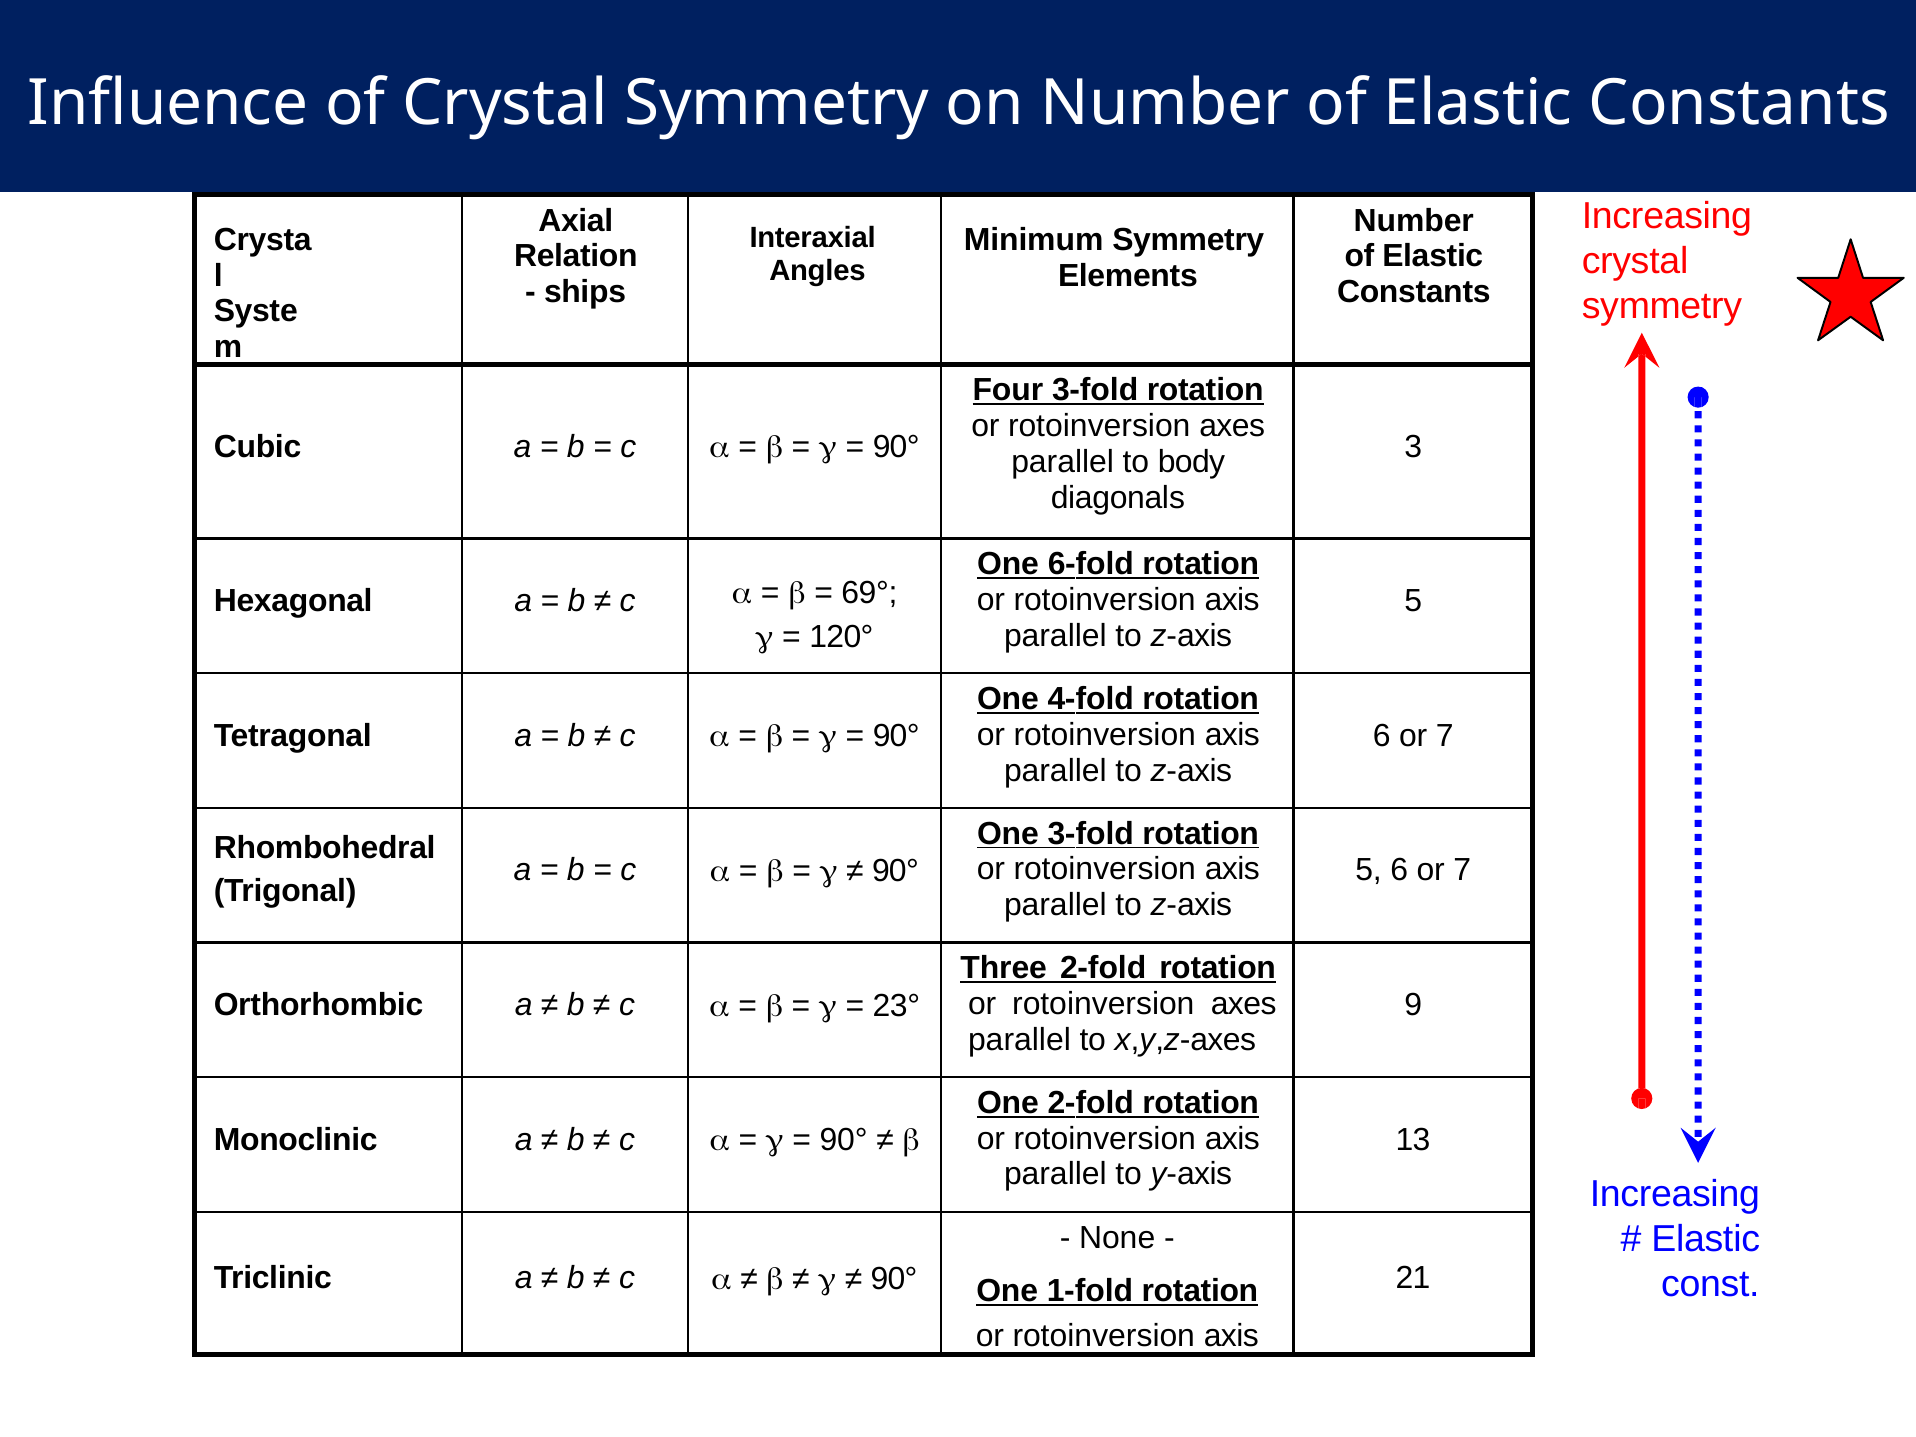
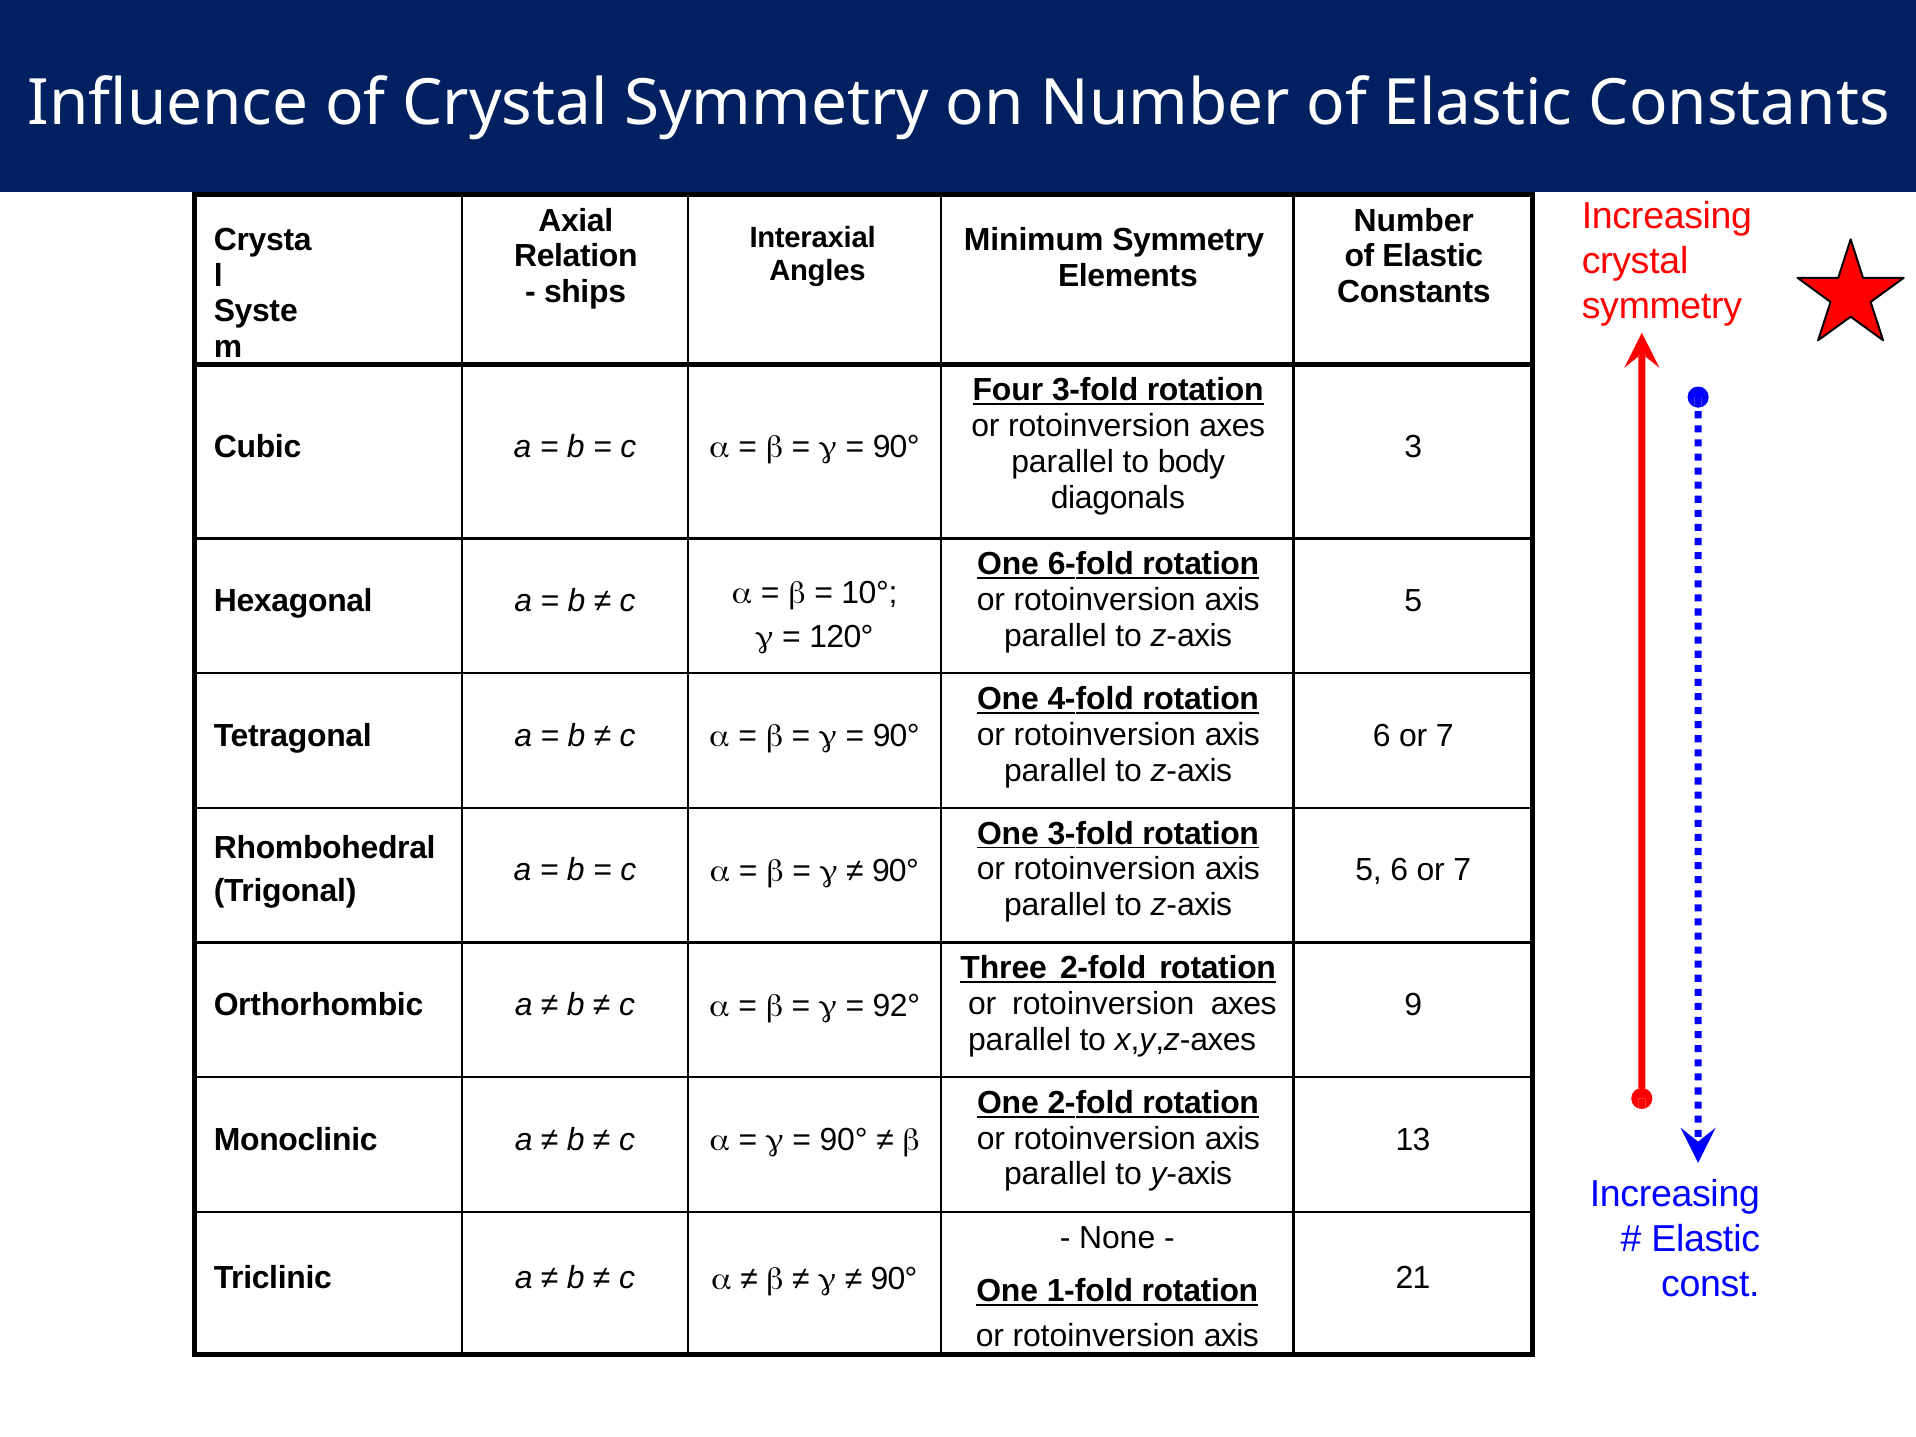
69°: 69° -> 10° (869, 593)
23°: 23° -> 92° (896, 1005)
